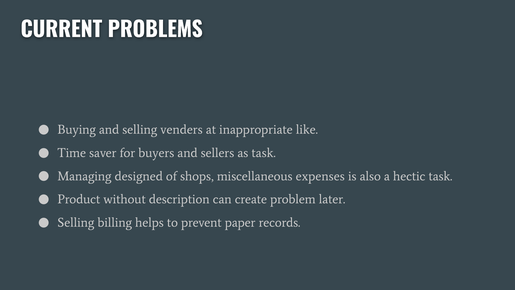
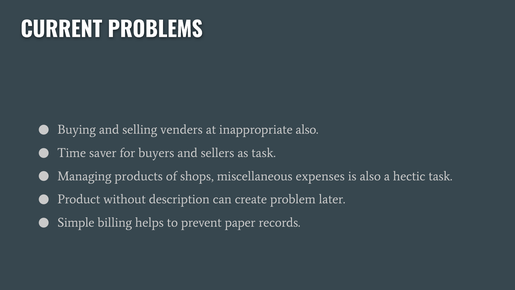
inappropriate like: like -> also (307, 130)
designed: designed -> products (139, 176)
Selling: Selling -> Simple (76, 222)
